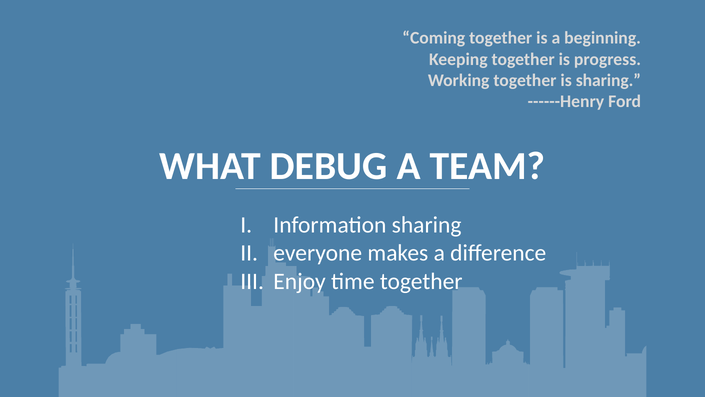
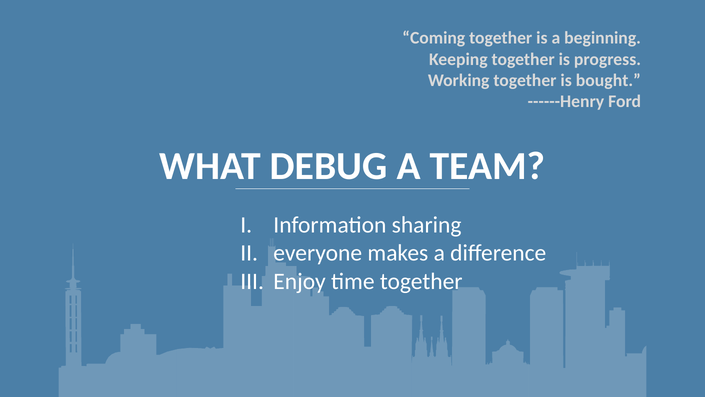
is sharing: sharing -> bought (608, 80)
